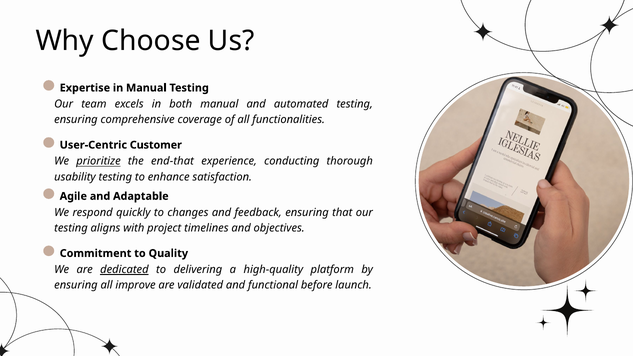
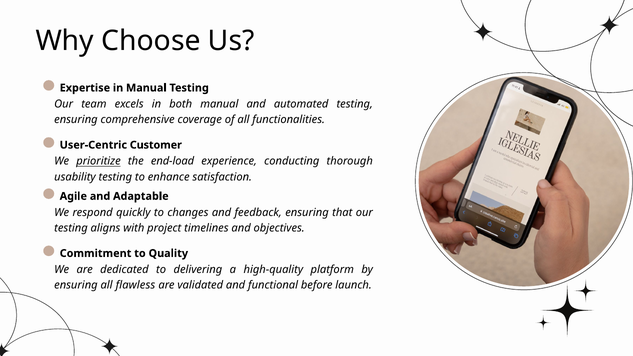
end-that: end-that -> end-load (173, 161)
dedicated underline: present -> none (124, 270)
improve: improve -> flawless (135, 285)
